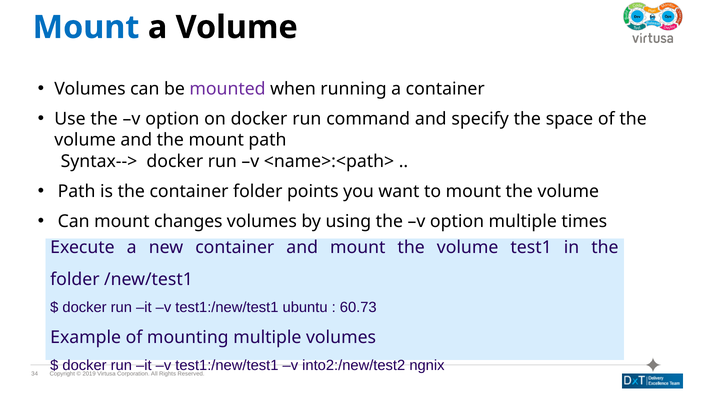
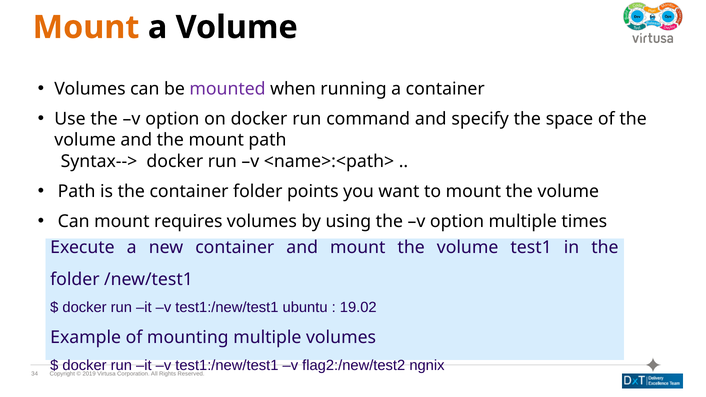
Mount colour: blue -> orange (86, 27)
changes: changes -> requires (188, 221)
60.73: 60.73 -> 19.02 (358, 308)
into2:/new/test2: into2:/new/test2 -> flag2:/new/test2 (354, 366)
